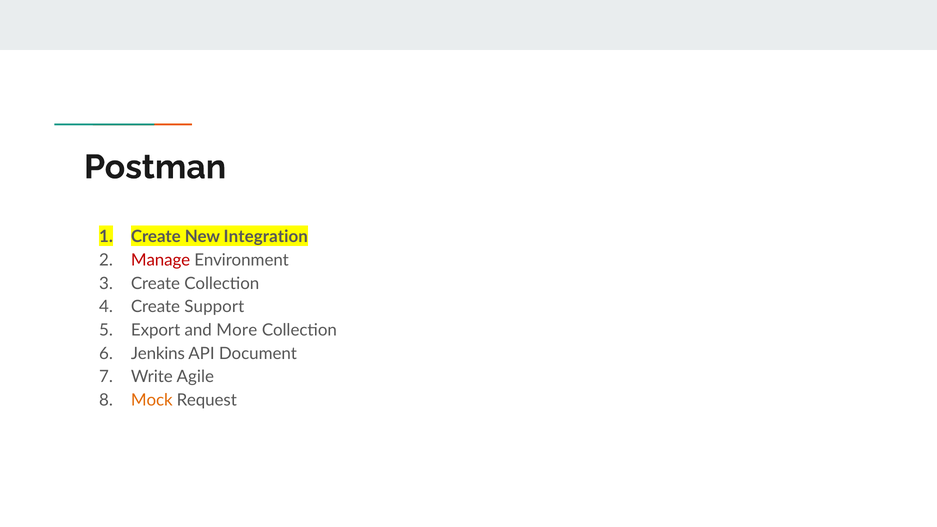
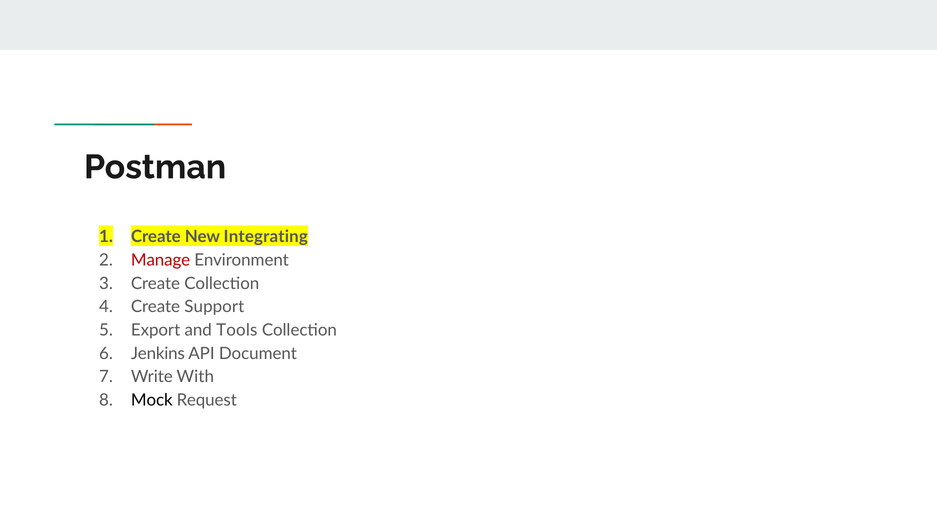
Integration: Integration -> Integrating (266, 237)
More: More -> Tools (237, 330)
Agile: Agile -> With (195, 377)
Mock colour: orange -> black (152, 400)
